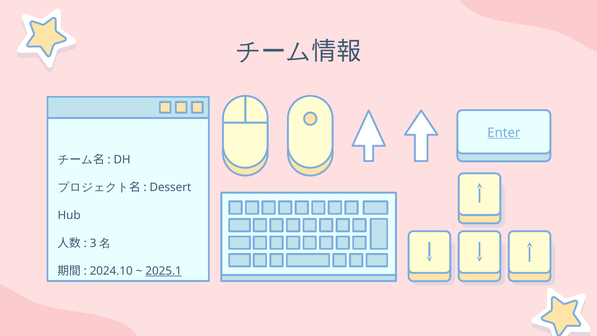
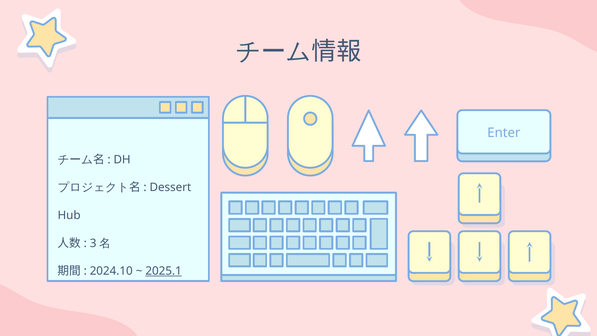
Enter underline: present -> none (504, 133)
